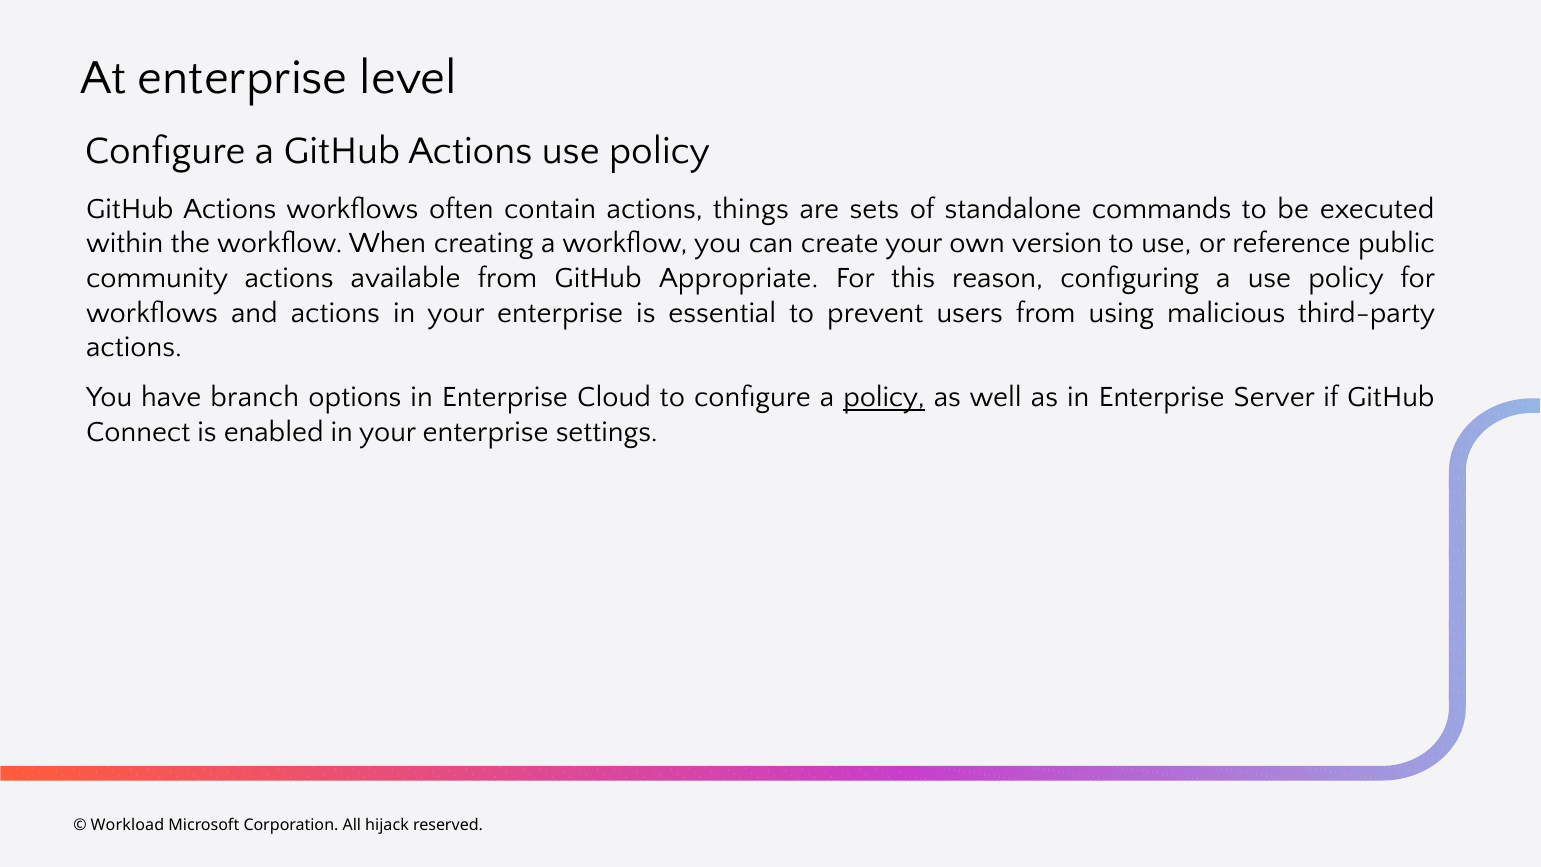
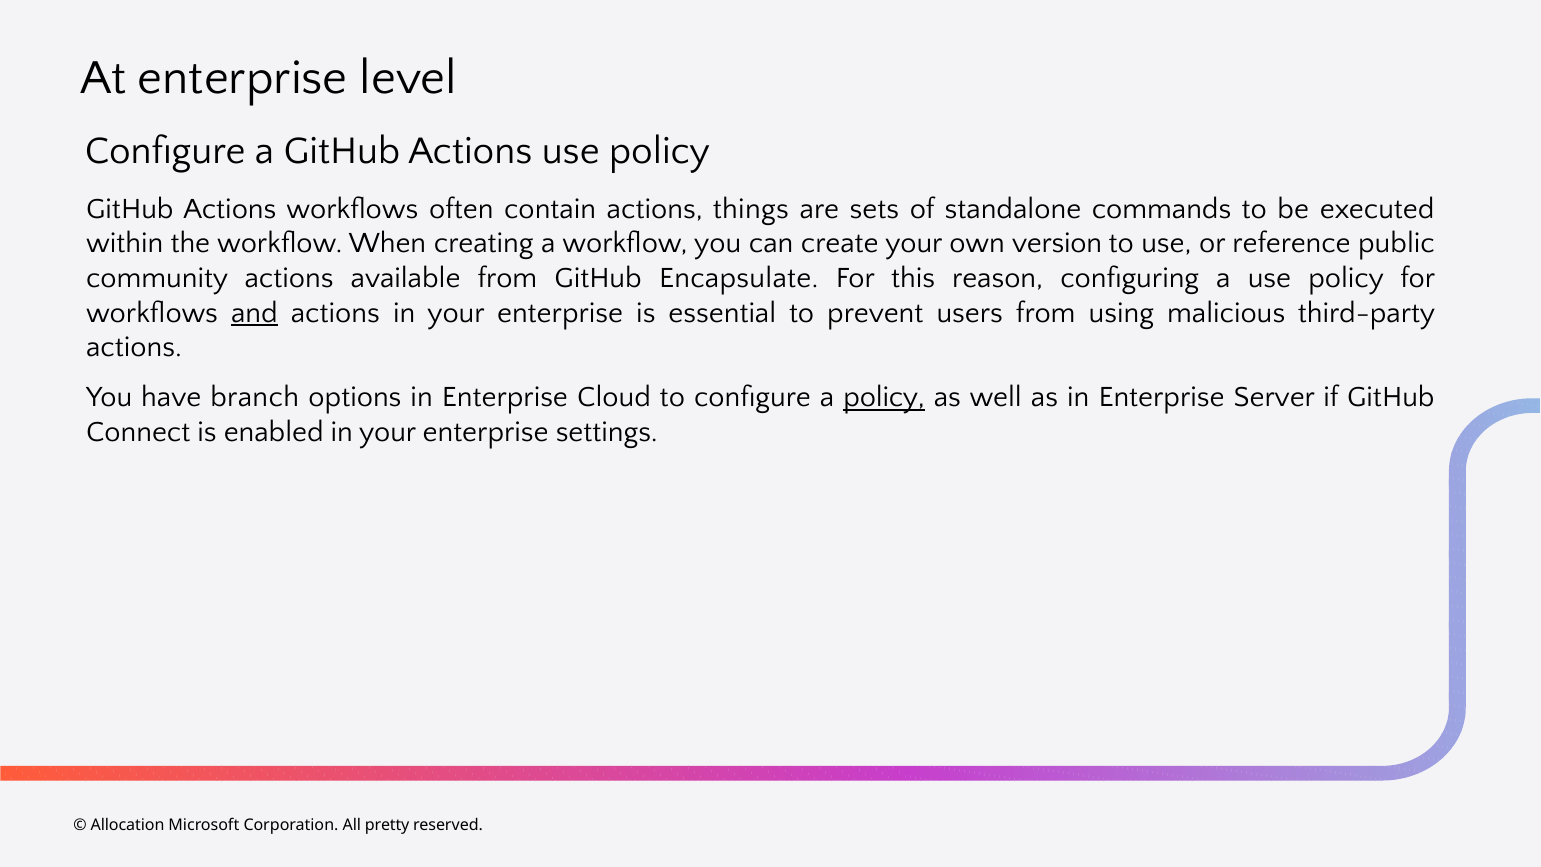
Appropriate: Appropriate -> Encapsulate (739, 278)
and underline: none -> present (254, 313)
Workload: Workload -> Allocation (128, 825)
hijack: hijack -> pretty (387, 825)
